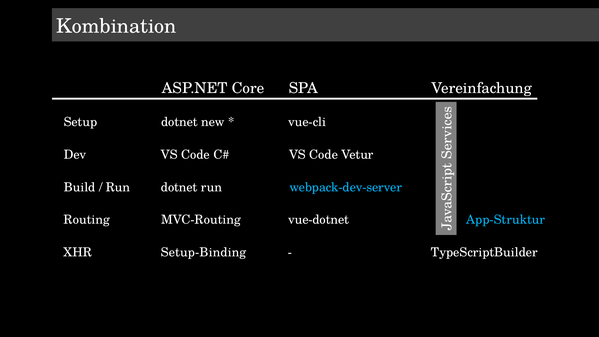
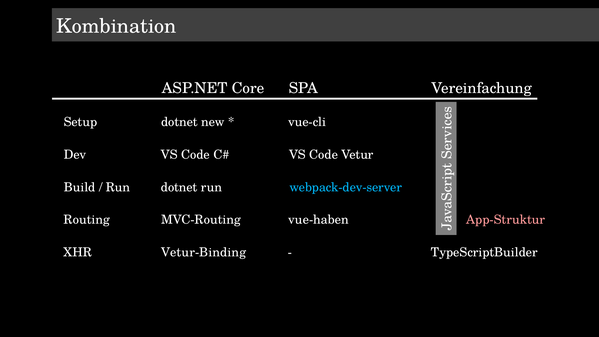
vue-dotnet: vue-dotnet -> vue-haben (319, 220)
App-Struktur colour: light blue -> pink (506, 220)
Setup-Binding: Setup-Binding -> Vetur-Binding (204, 252)
